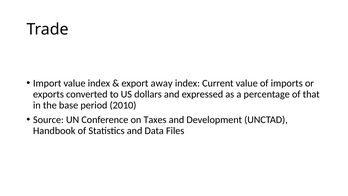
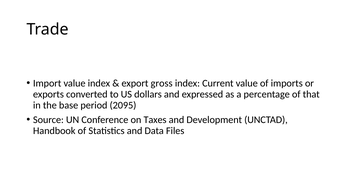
away: away -> gross (162, 83)
2010: 2010 -> 2095 (123, 105)
